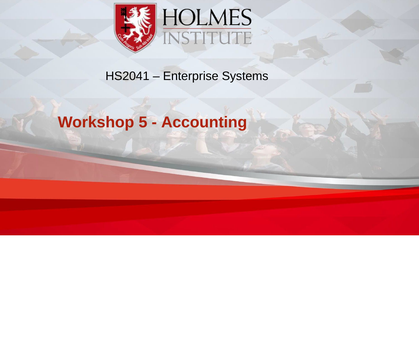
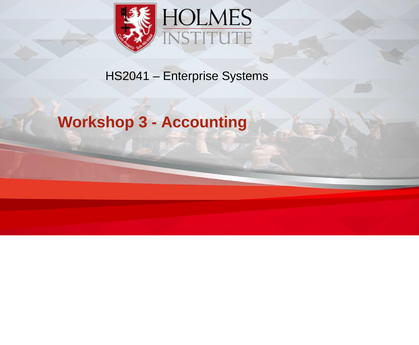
5: 5 -> 3 (143, 123)
